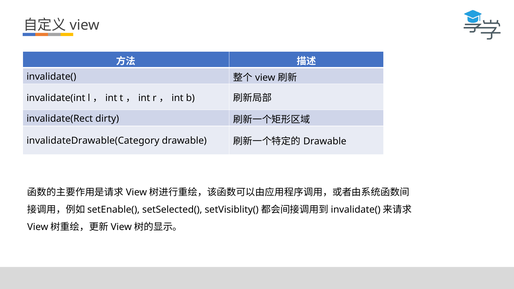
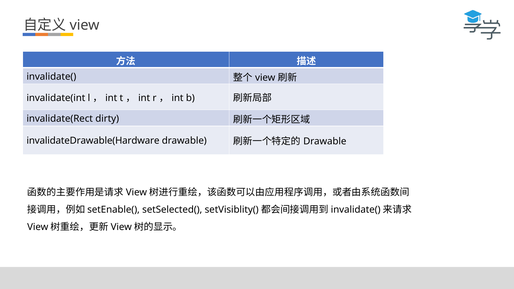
invalidateDrawable(Category: invalidateDrawable(Category -> invalidateDrawable(Hardware (93, 141)
